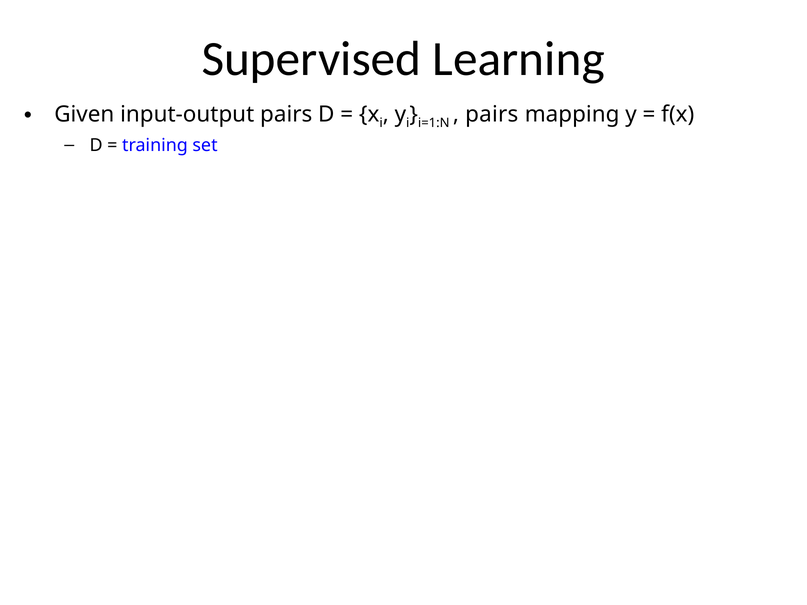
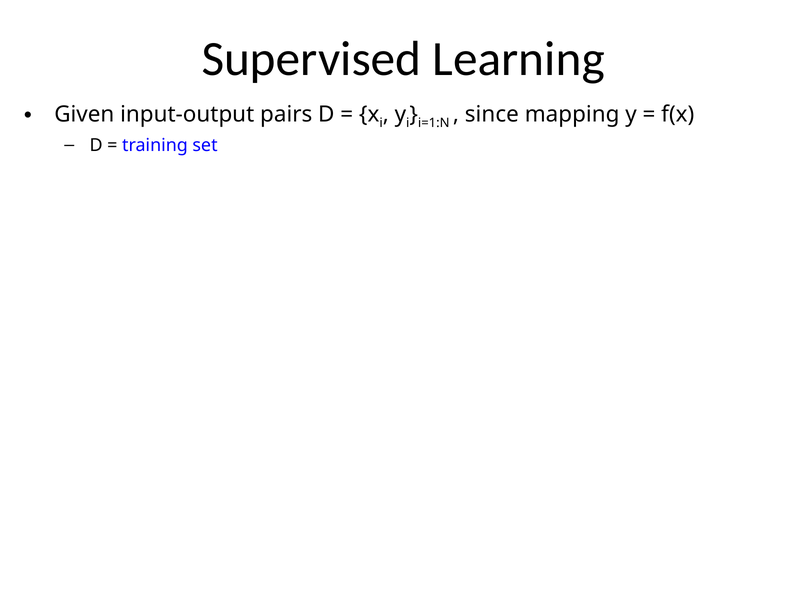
pairs: pairs -> since (492, 114)
